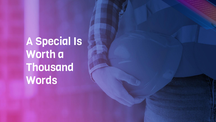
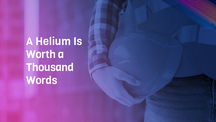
Special: Special -> Helium (53, 41)
